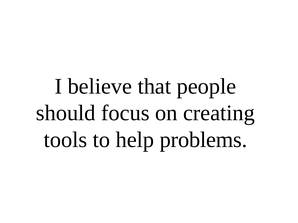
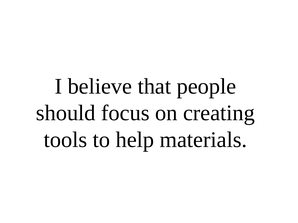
problems: problems -> materials (203, 140)
